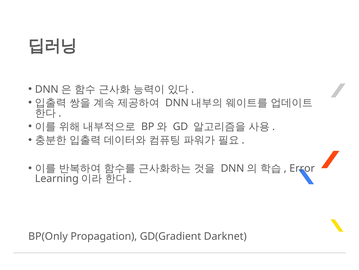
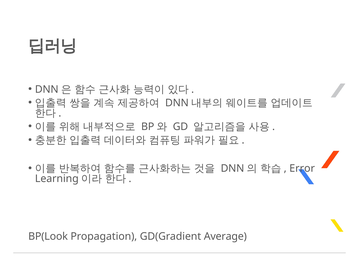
BP(Only: BP(Only -> BP(Look (48, 236)
Darknet: Darknet -> Average (225, 236)
